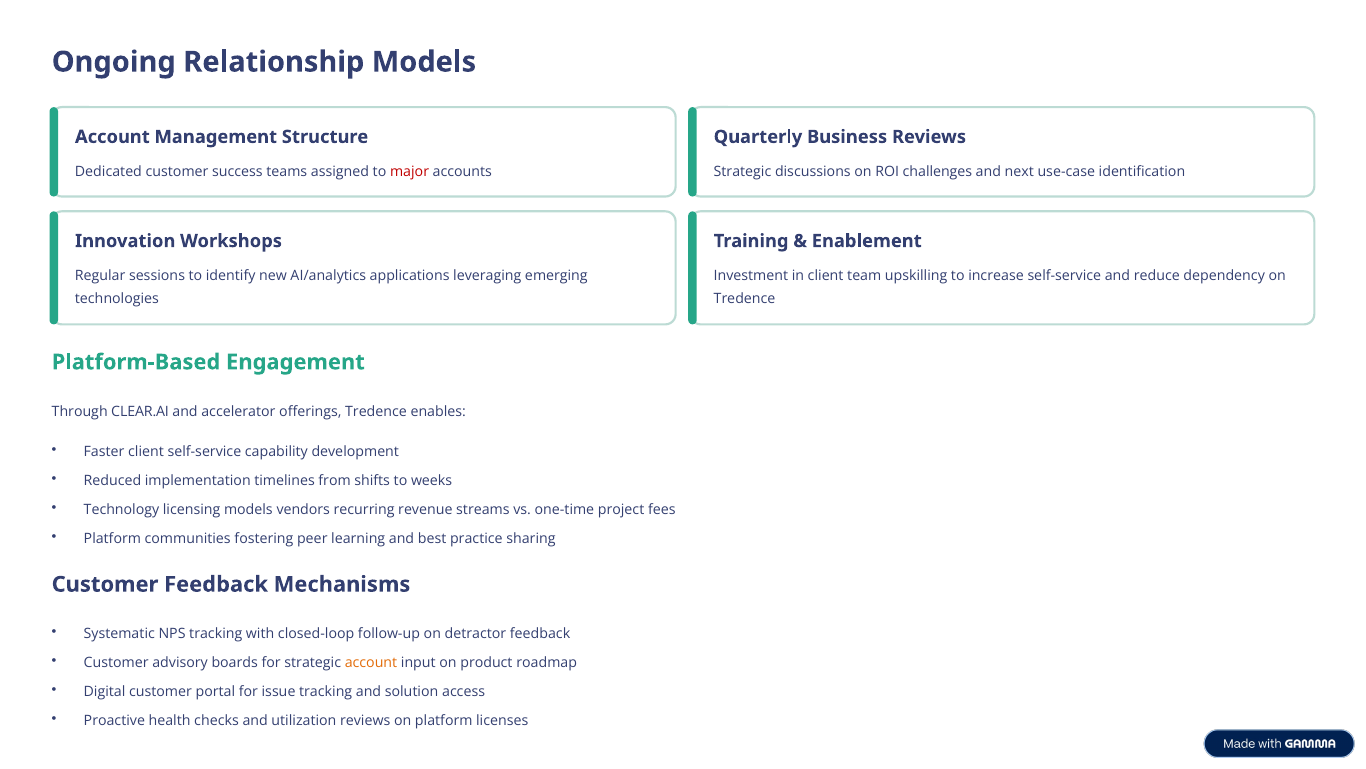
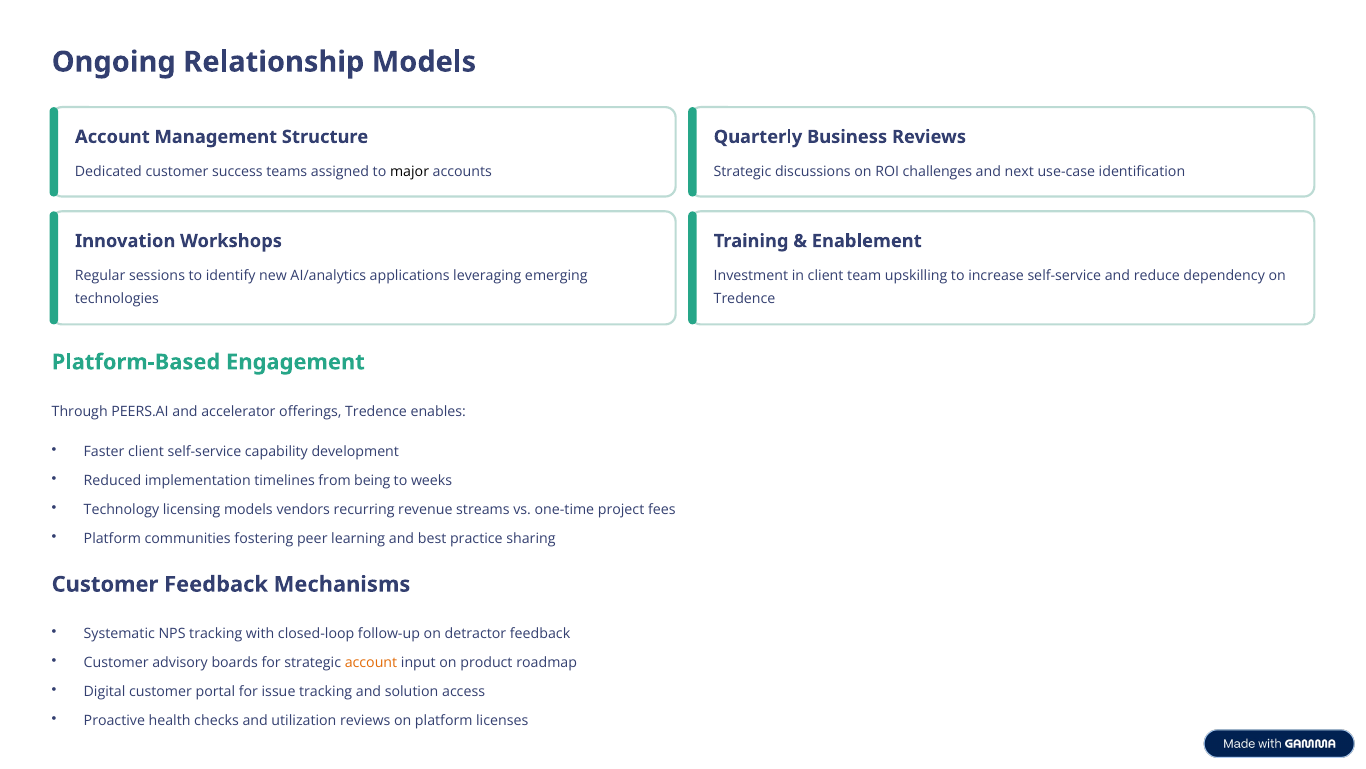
major colour: red -> black (410, 171)
CLEAR.AI: CLEAR.AI -> PEERS.AI (140, 412)
shifts: shifts -> being (372, 481)
